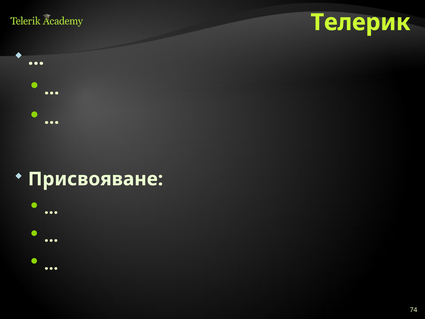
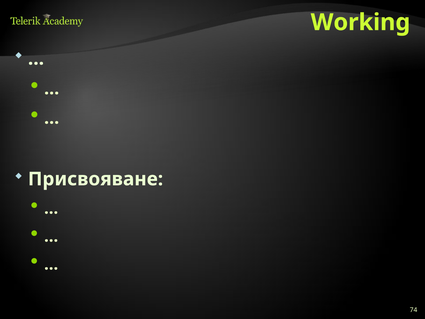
Телерик: Телерик -> Working (360, 22)
